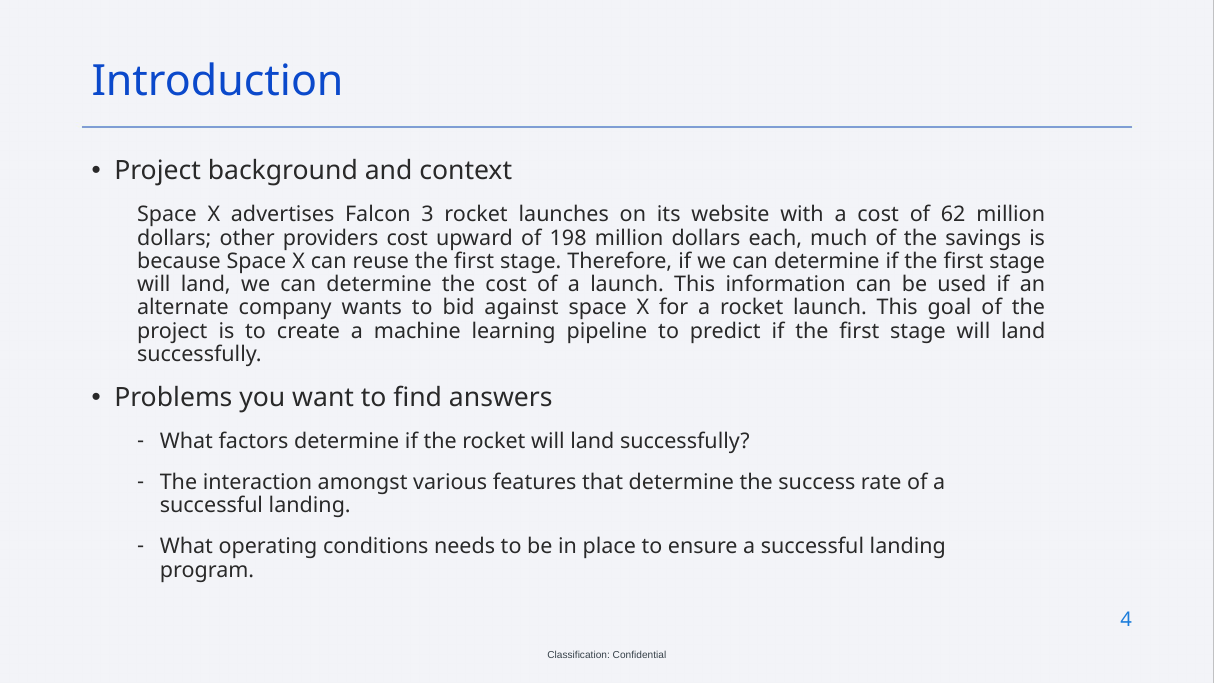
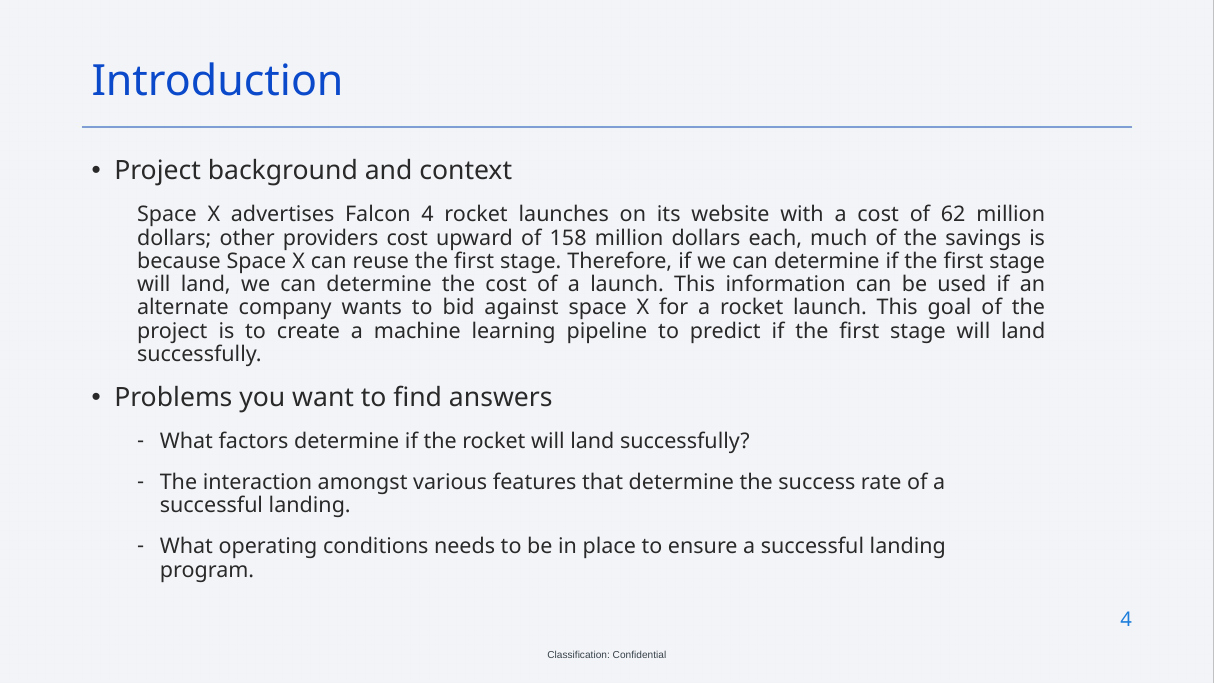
Falcon 3: 3 -> 4 (427, 215)
198: 198 -> 158 (568, 238)
